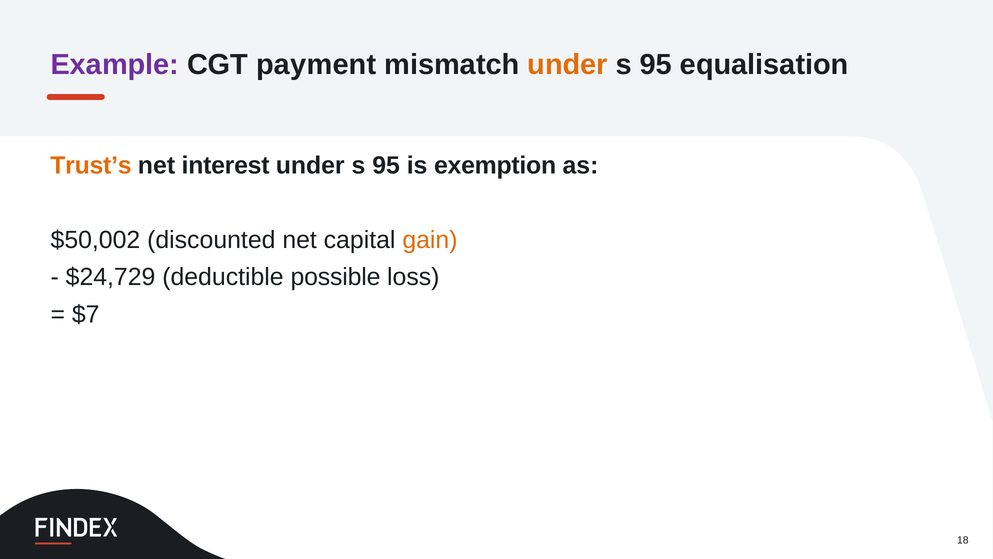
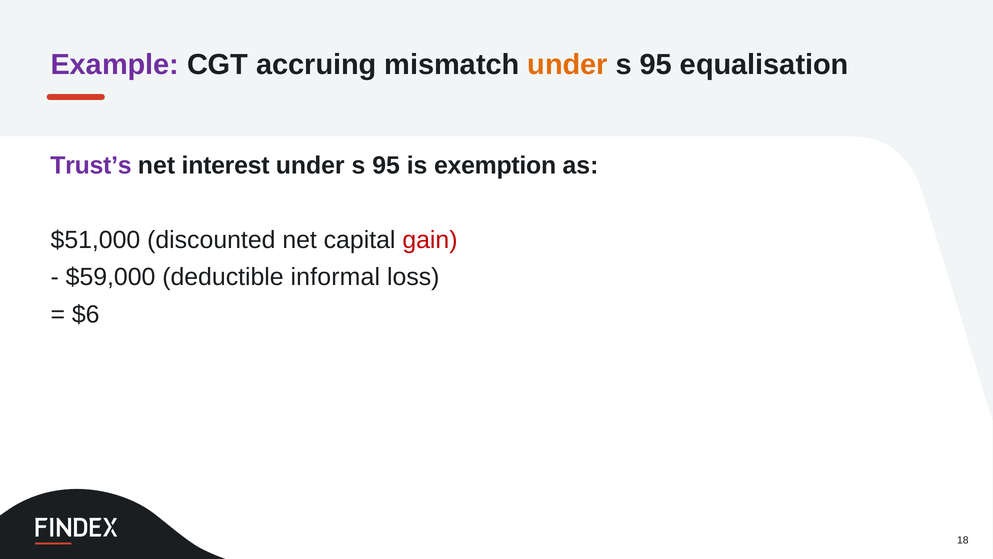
payment: payment -> accruing (316, 65)
Trust’s colour: orange -> purple (91, 166)
$50,002: $50,002 -> $51,000 (95, 240)
gain colour: orange -> red (430, 240)
$24,729: $24,729 -> $59,000 (111, 277)
possible: possible -> informal (335, 277)
$7: $7 -> $6 (86, 314)
